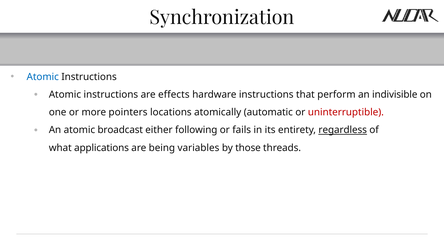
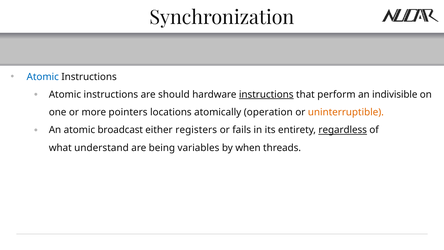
effects: effects -> should (174, 94)
instructions underline: none -> present (266, 94)
automatic: automatic -> operation (268, 112)
uninterruptible colour: red -> orange (346, 112)
following: following -> registers (196, 130)
applications: applications -> understand (101, 148)
those: those -> when (248, 148)
